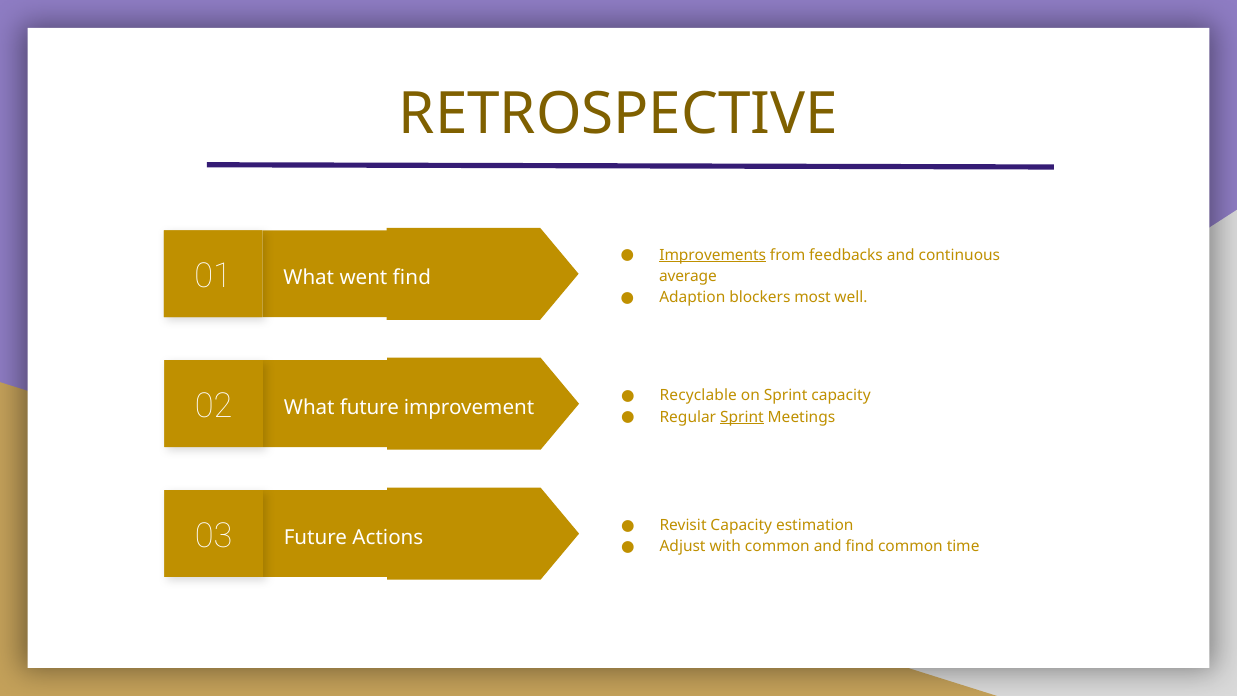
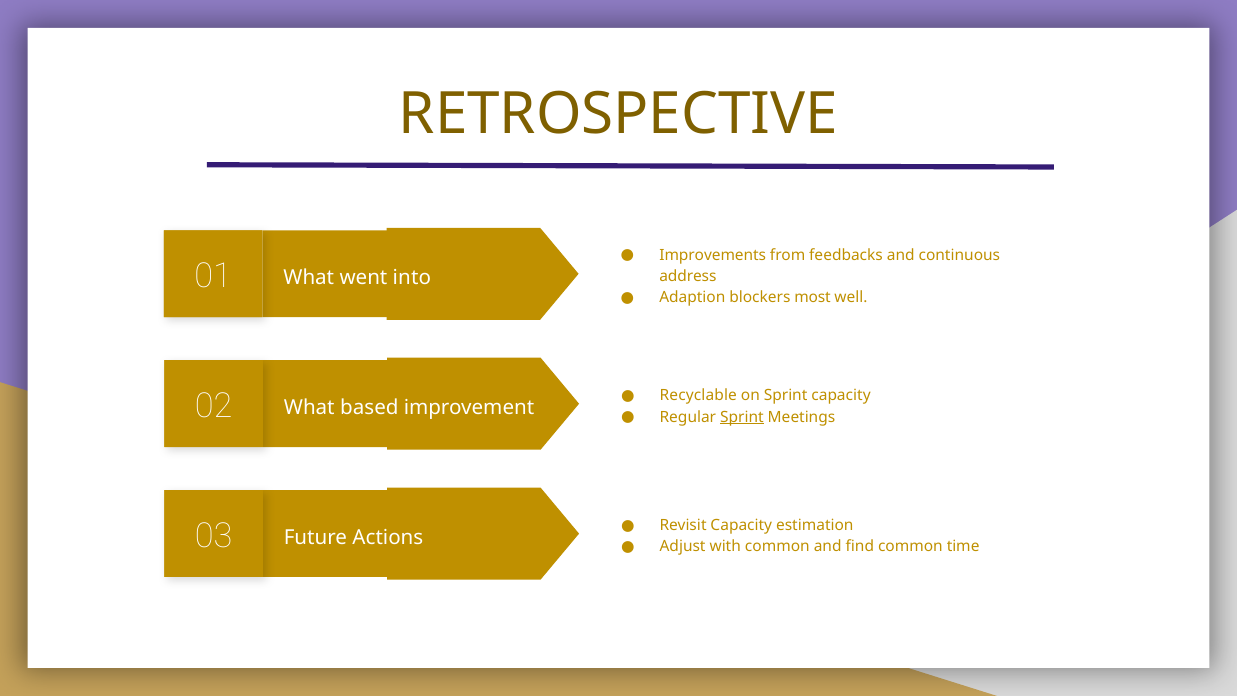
Improvements underline: present -> none (713, 255)
went find: find -> into (412, 278)
average: average -> address (688, 276)
What future: future -> based (369, 407)
